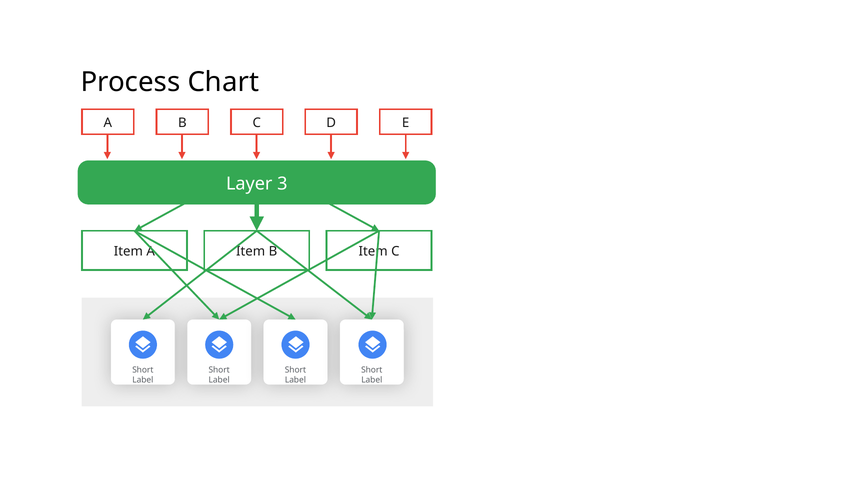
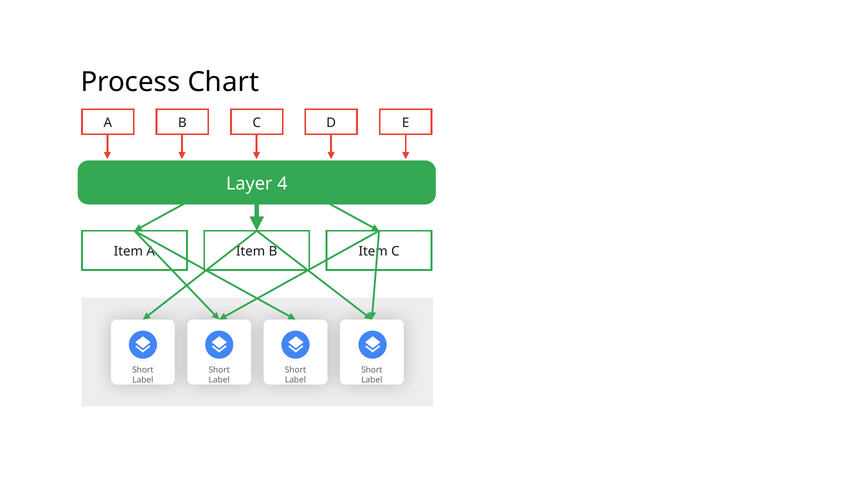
3: 3 -> 4 (282, 184)
